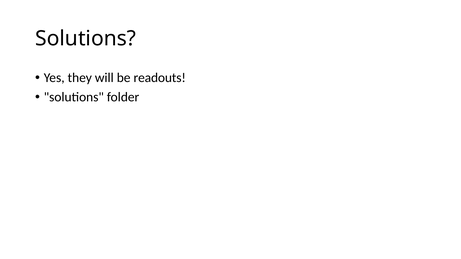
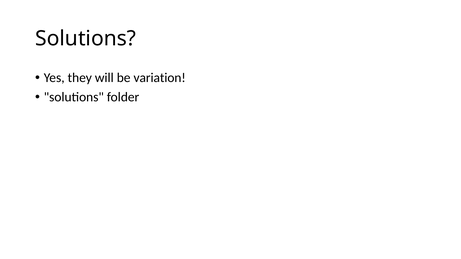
readouts: readouts -> variation (160, 78)
